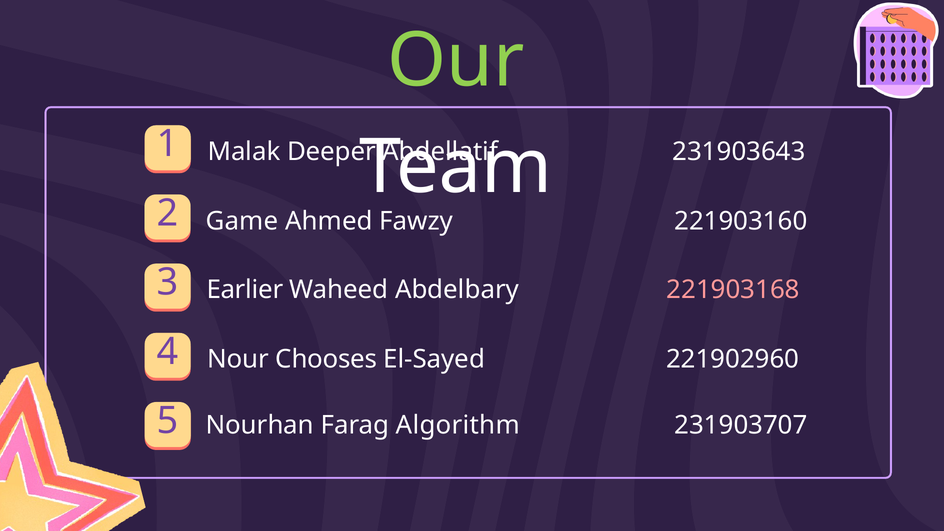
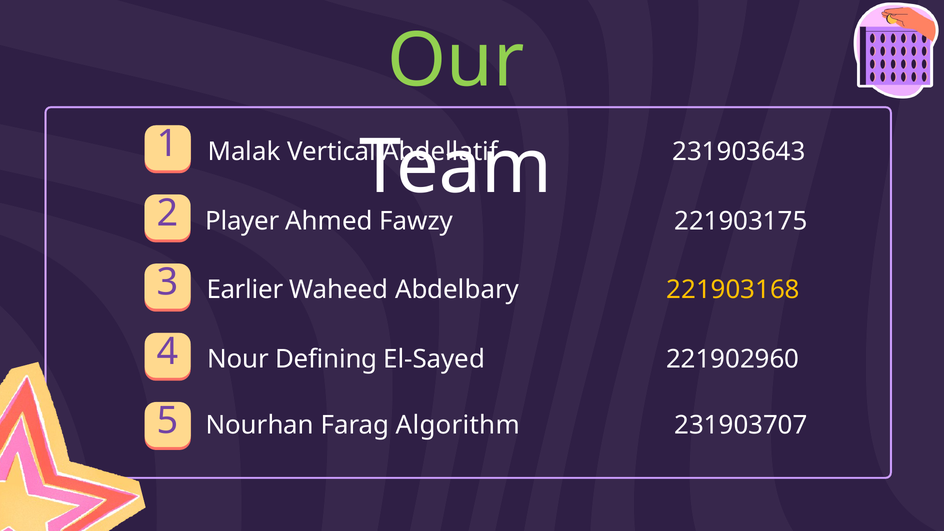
Deeper: Deeper -> Vertical (332, 152)
Game: Game -> Player (242, 221)
221903160: 221903160 -> 221903175 (741, 221)
221903168 colour: pink -> yellow (733, 290)
Chooses: Chooses -> Defining (326, 359)
